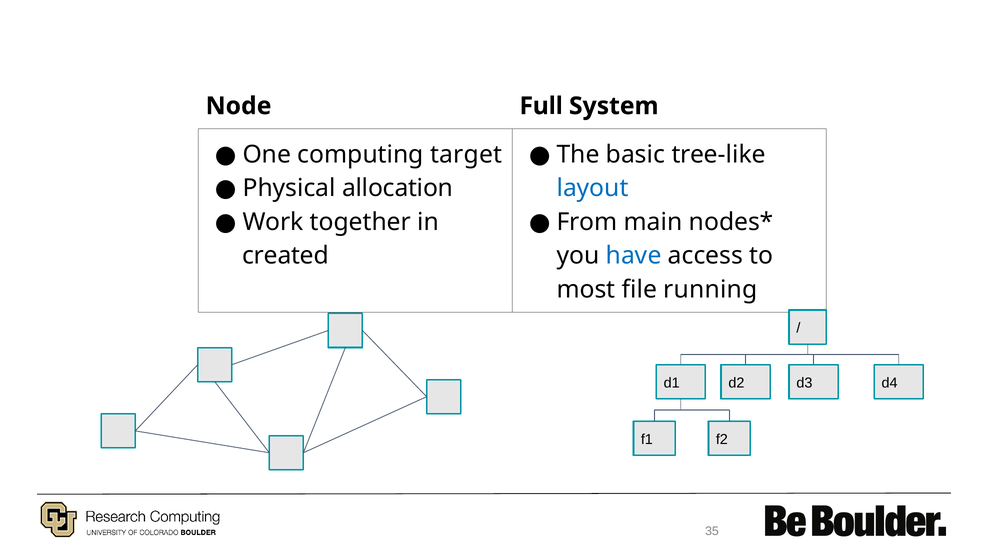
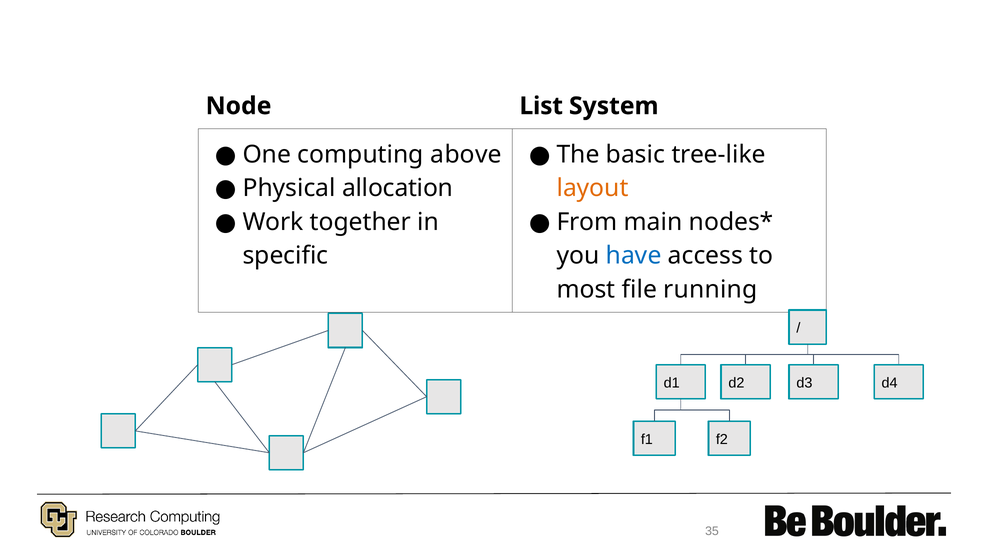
Full: Full -> List (541, 106)
target: target -> above (466, 154)
layout colour: blue -> orange (593, 188)
created: created -> specific (285, 256)
